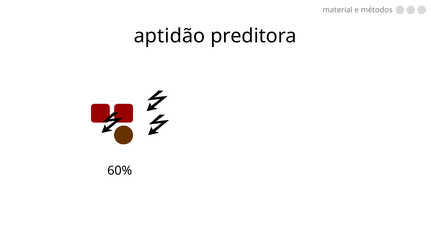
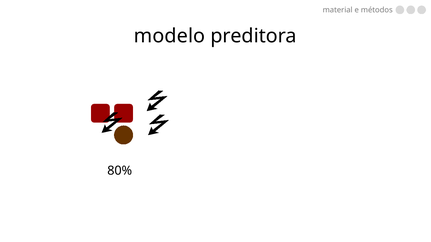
aptidão: aptidão -> modelo (169, 36)
60%: 60% -> 80% (120, 171)
